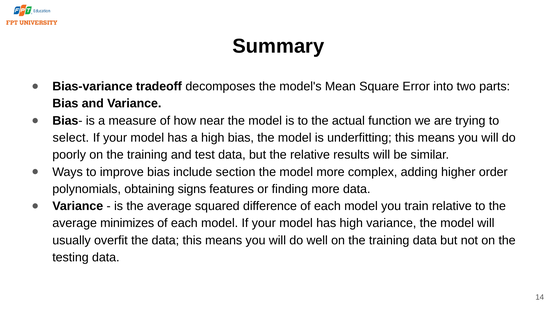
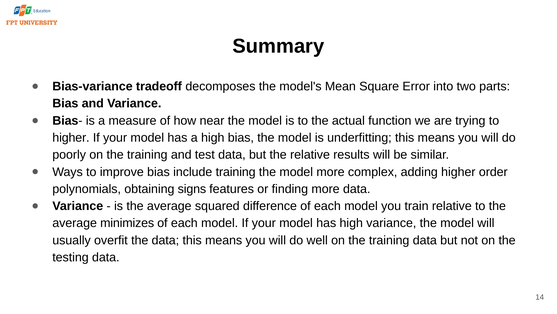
select: select -> higher (71, 137)
include section: section -> training (236, 172)
